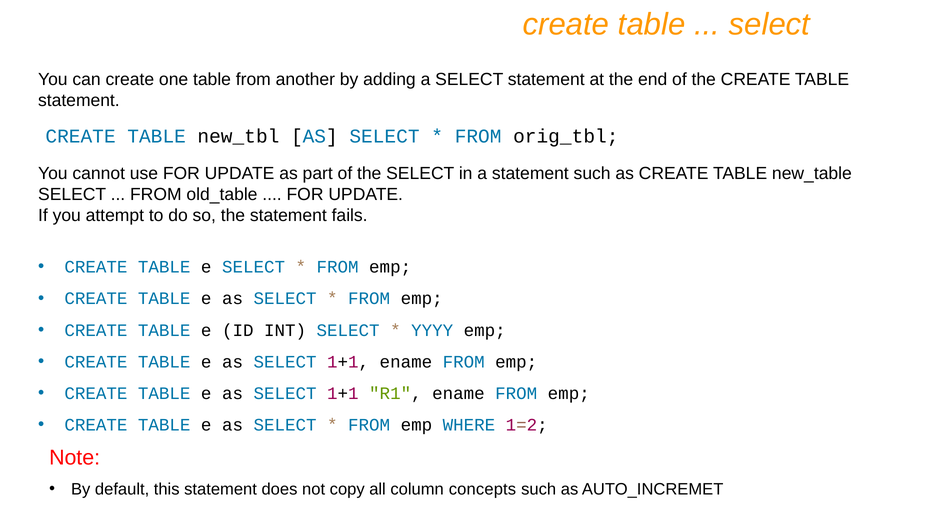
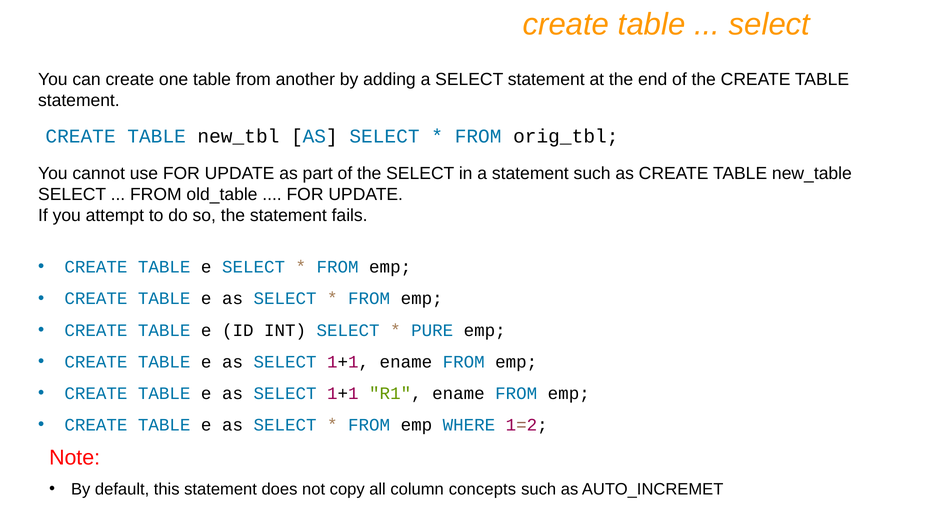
YYYY: YYYY -> PURE (432, 330)
